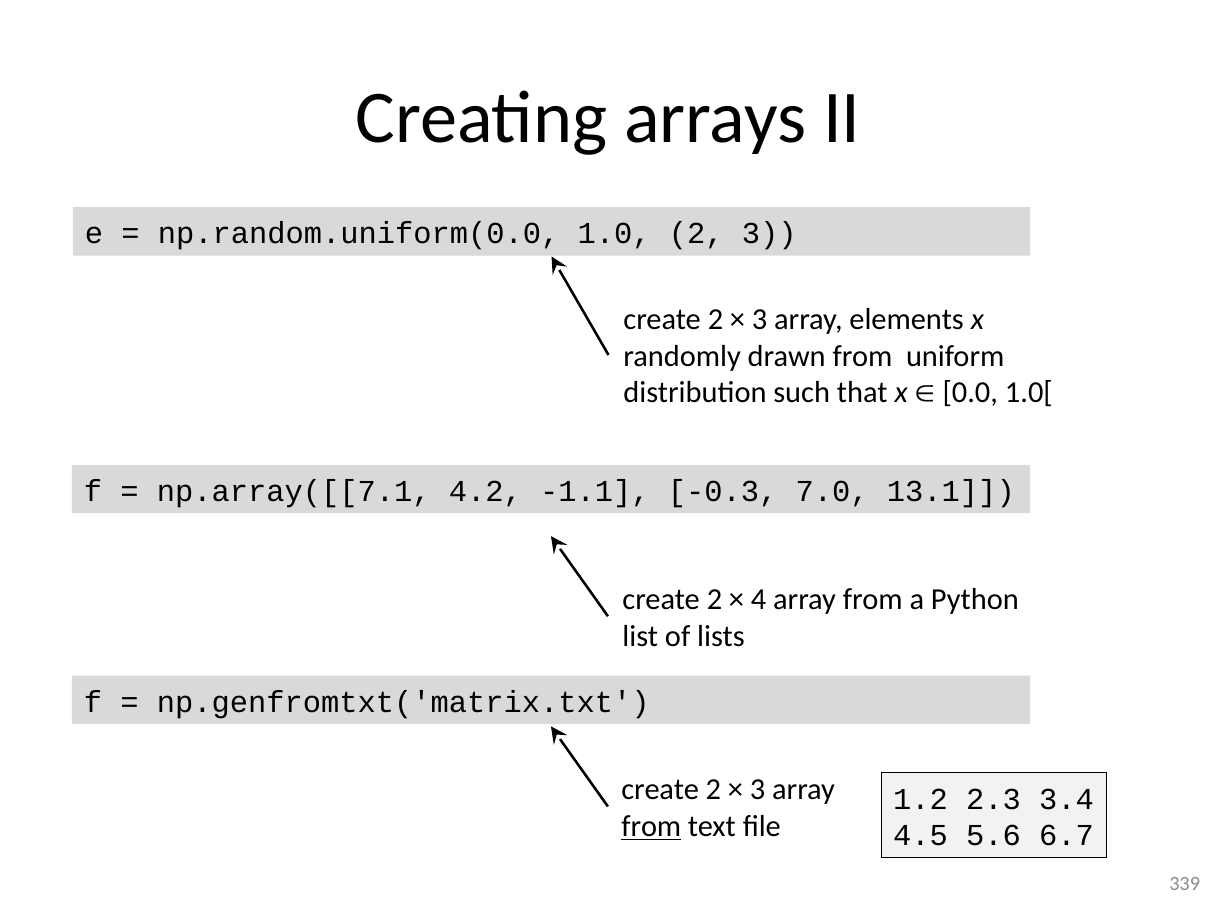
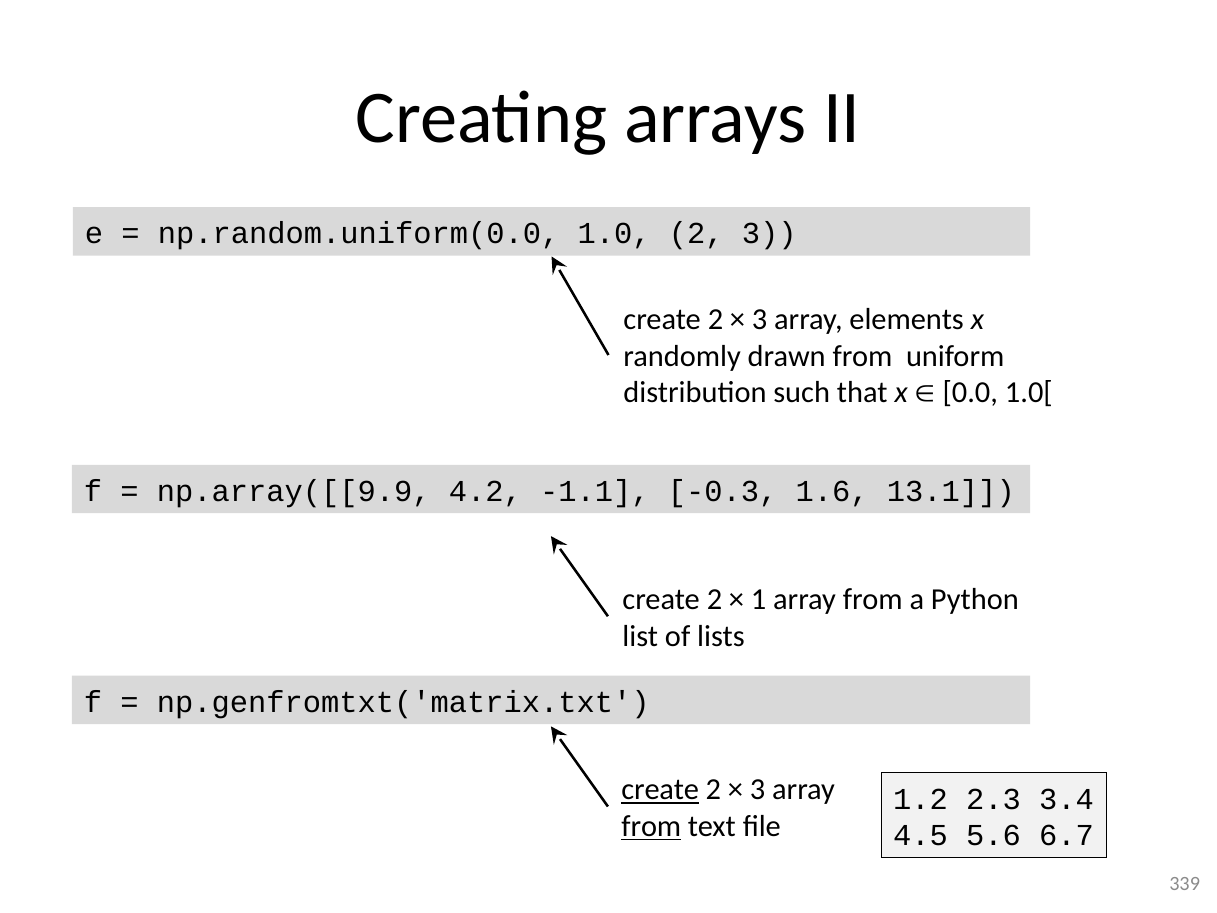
np.array([[7.1: np.array([[7.1 -> np.array([[9.9 (294, 491)
7.0: 7.0 -> 1.6 (832, 491)
4: 4 -> 1 (759, 599)
create underline: none -> present (660, 790)
